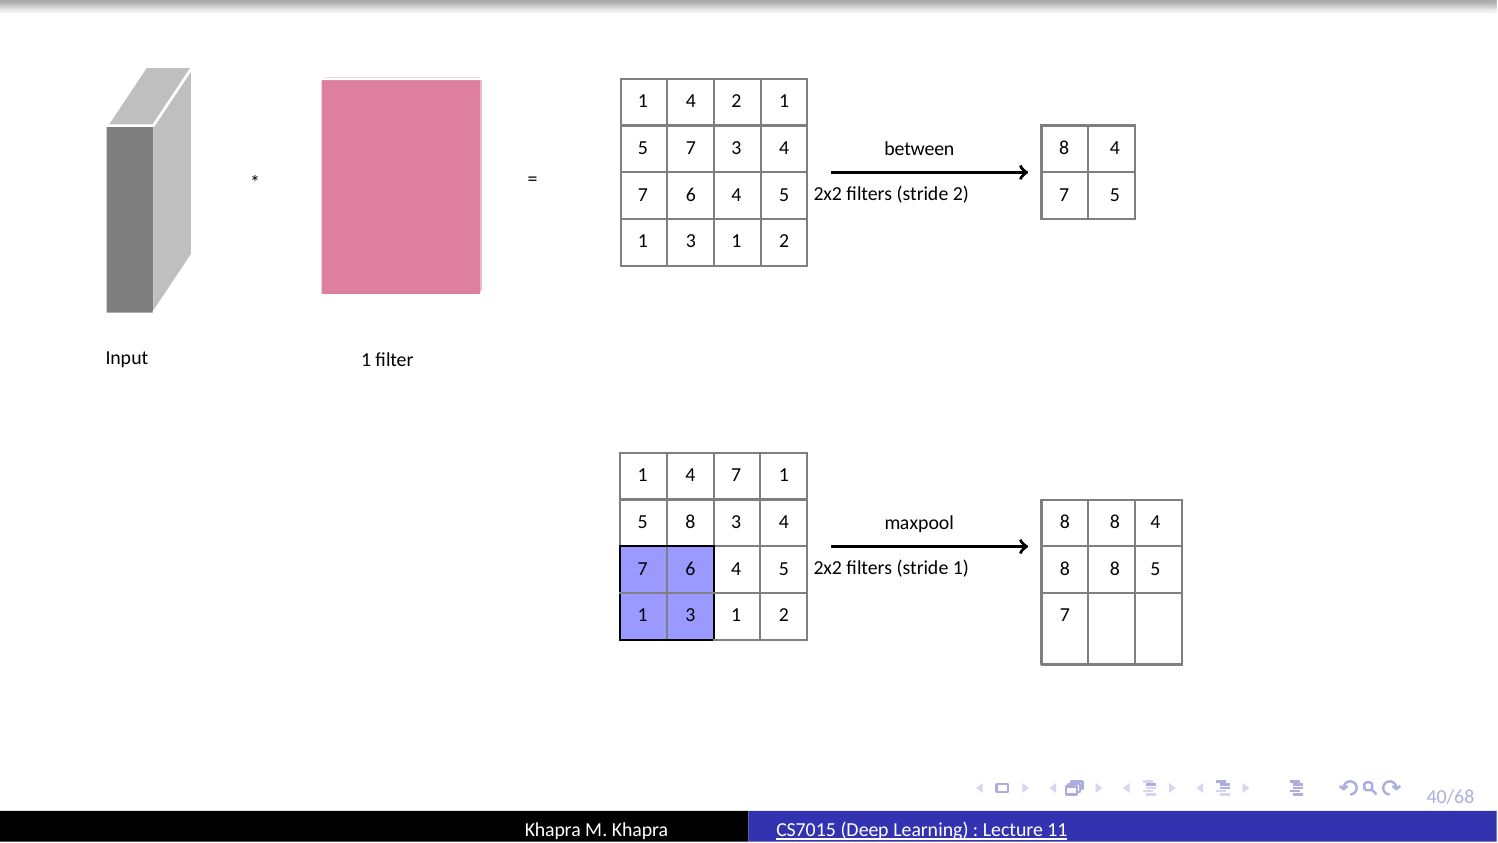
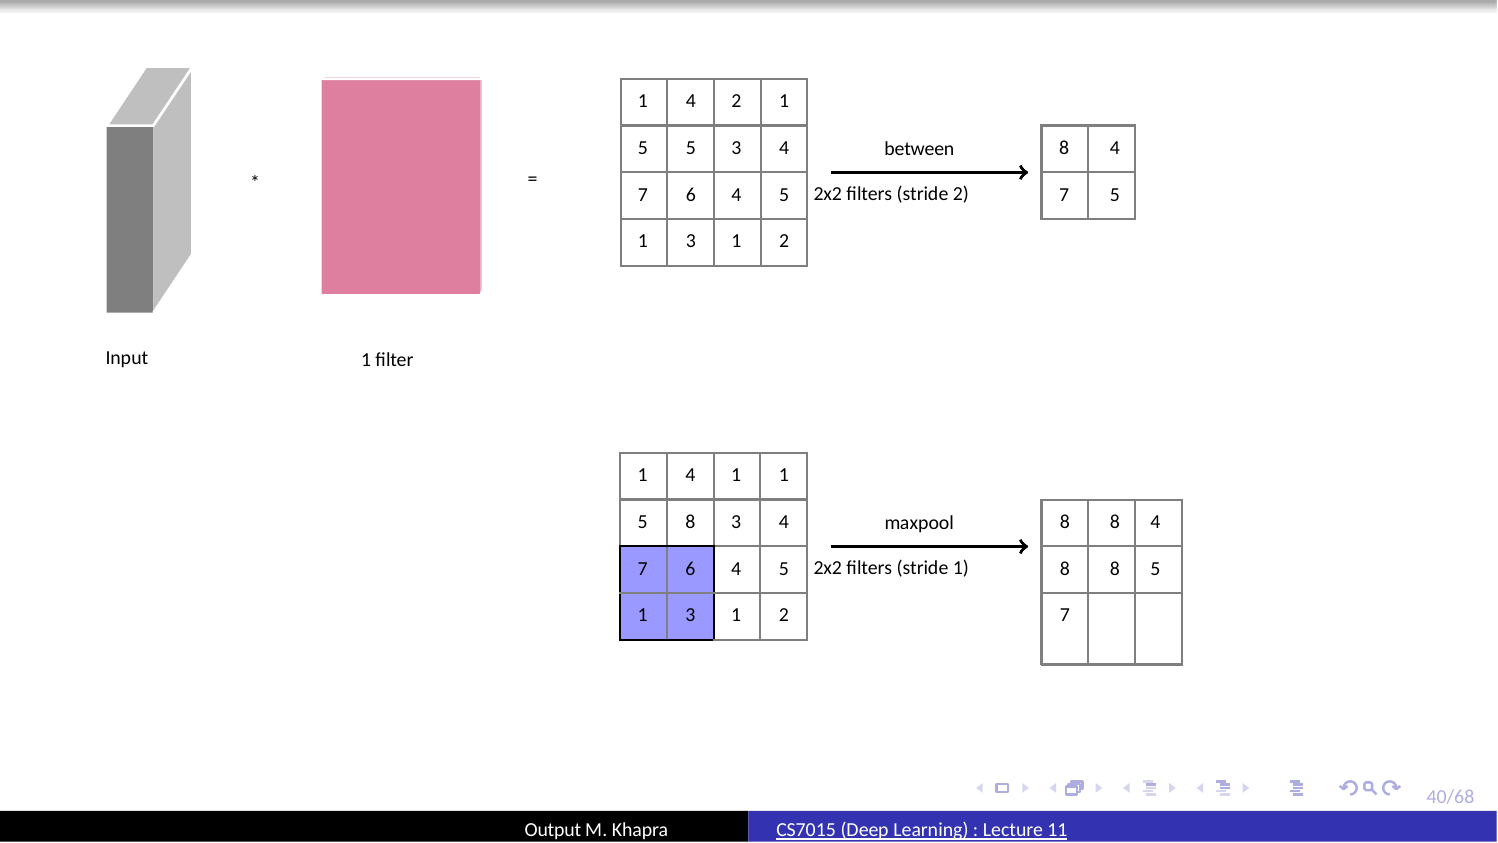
7: 7 -> 5 (691, 148)
1 4 7: 7 -> 1 (736, 475)
Khapra: Khapra -> Output (553, 830)
